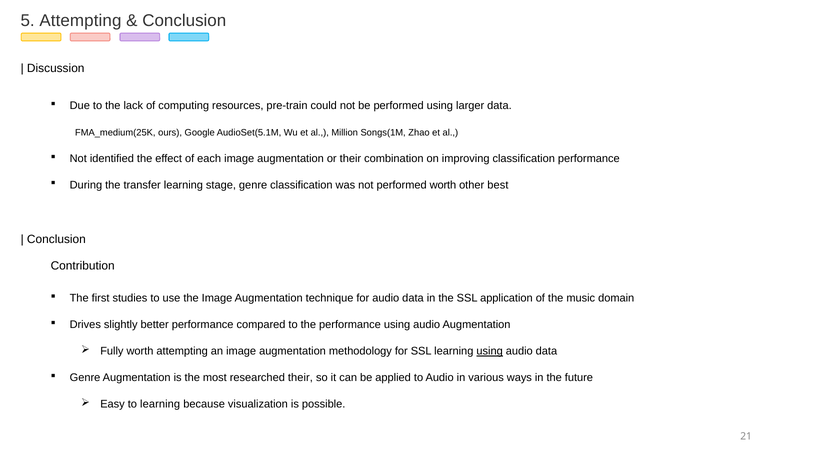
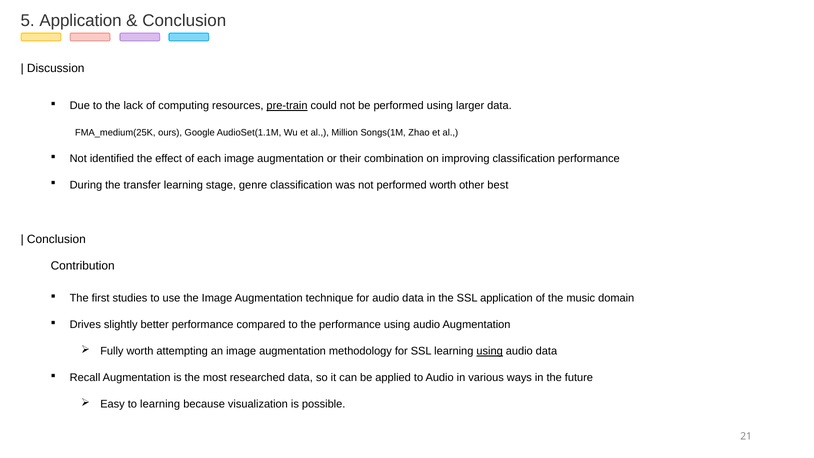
5 Attempting: Attempting -> Application (81, 21)
pre-train underline: none -> present (287, 106)
AudioSet(5.1M: AudioSet(5.1M -> AudioSet(1.1M (249, 133)
Genre: Genre -> Recall (85, 378)
researched their: their -> data (300, 378)
